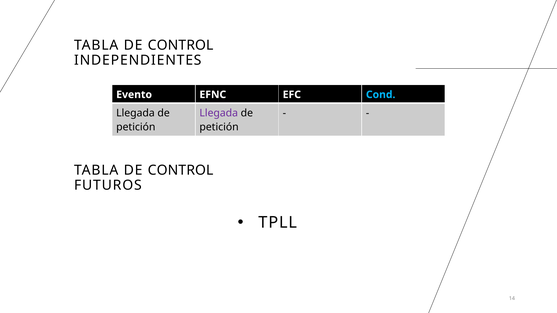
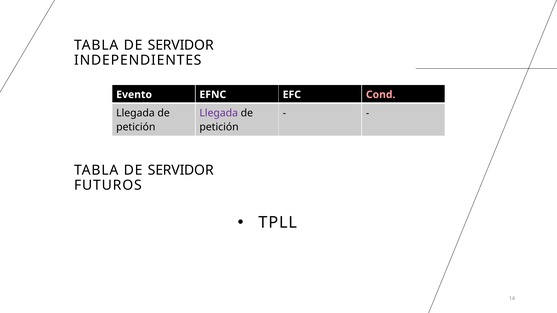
CONTROL: CONTROL -> SERVIDOR (181, 45)
Cond colour: light blue -> pink (381, 95)
CONTROL: CONTROL -> SERVIDOR (181, 170)
